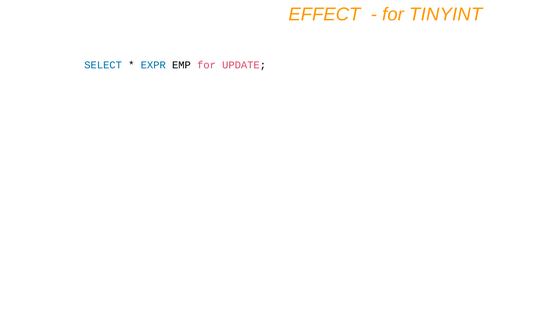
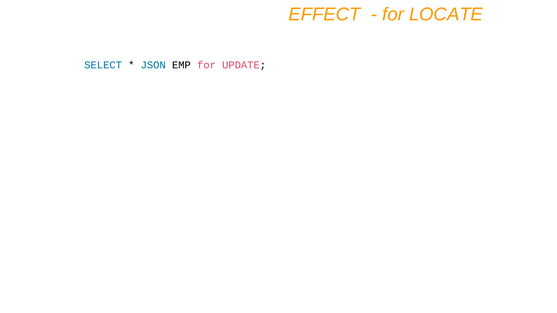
TINYINT: TINYINT -> LOCATE (446, 14)
EXPR: EXPR -> JSON (153, 65)
